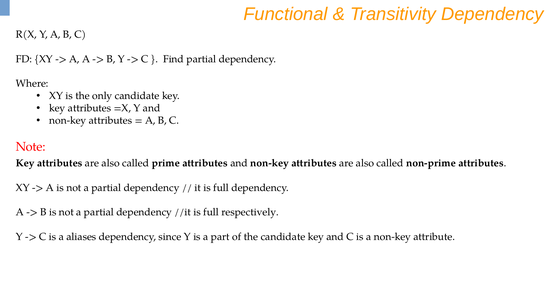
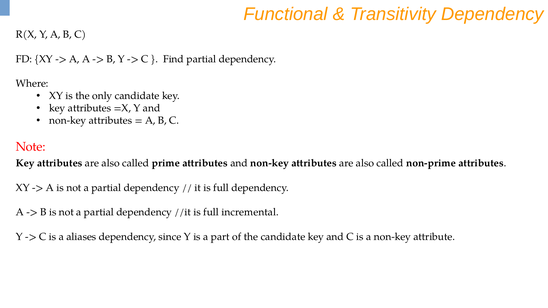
respectively: respectively -> incremental (250, 212)
